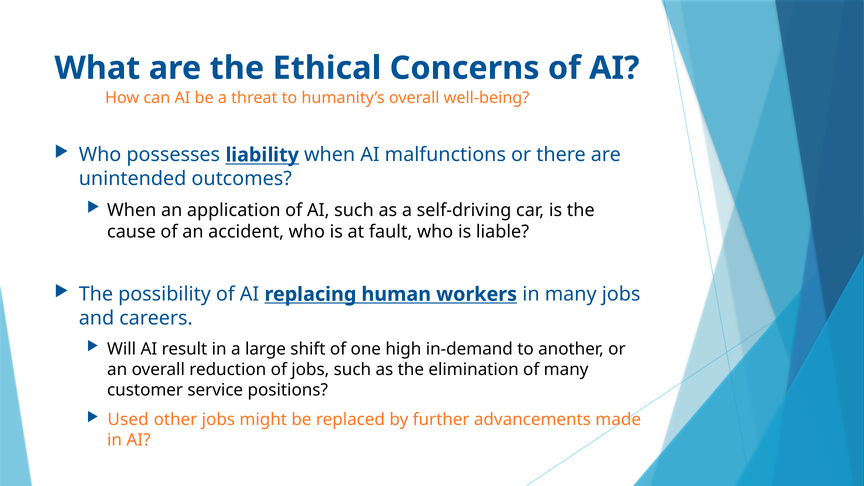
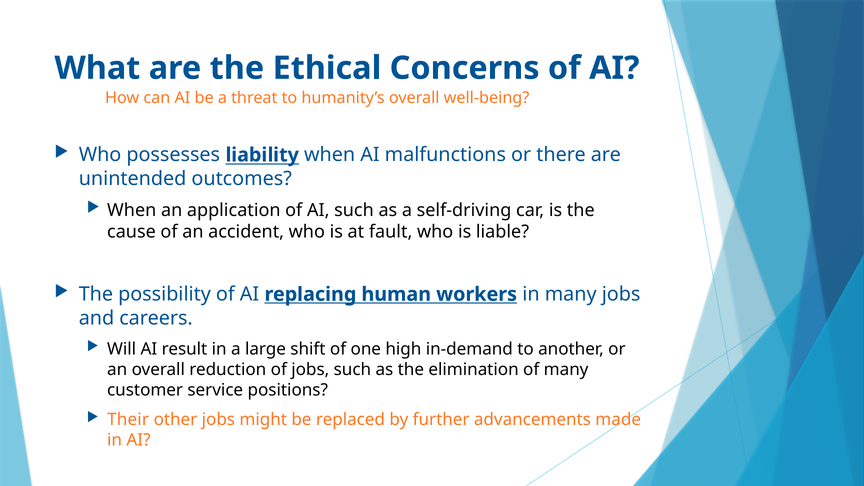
Used: Used -> Their (128, 420)
